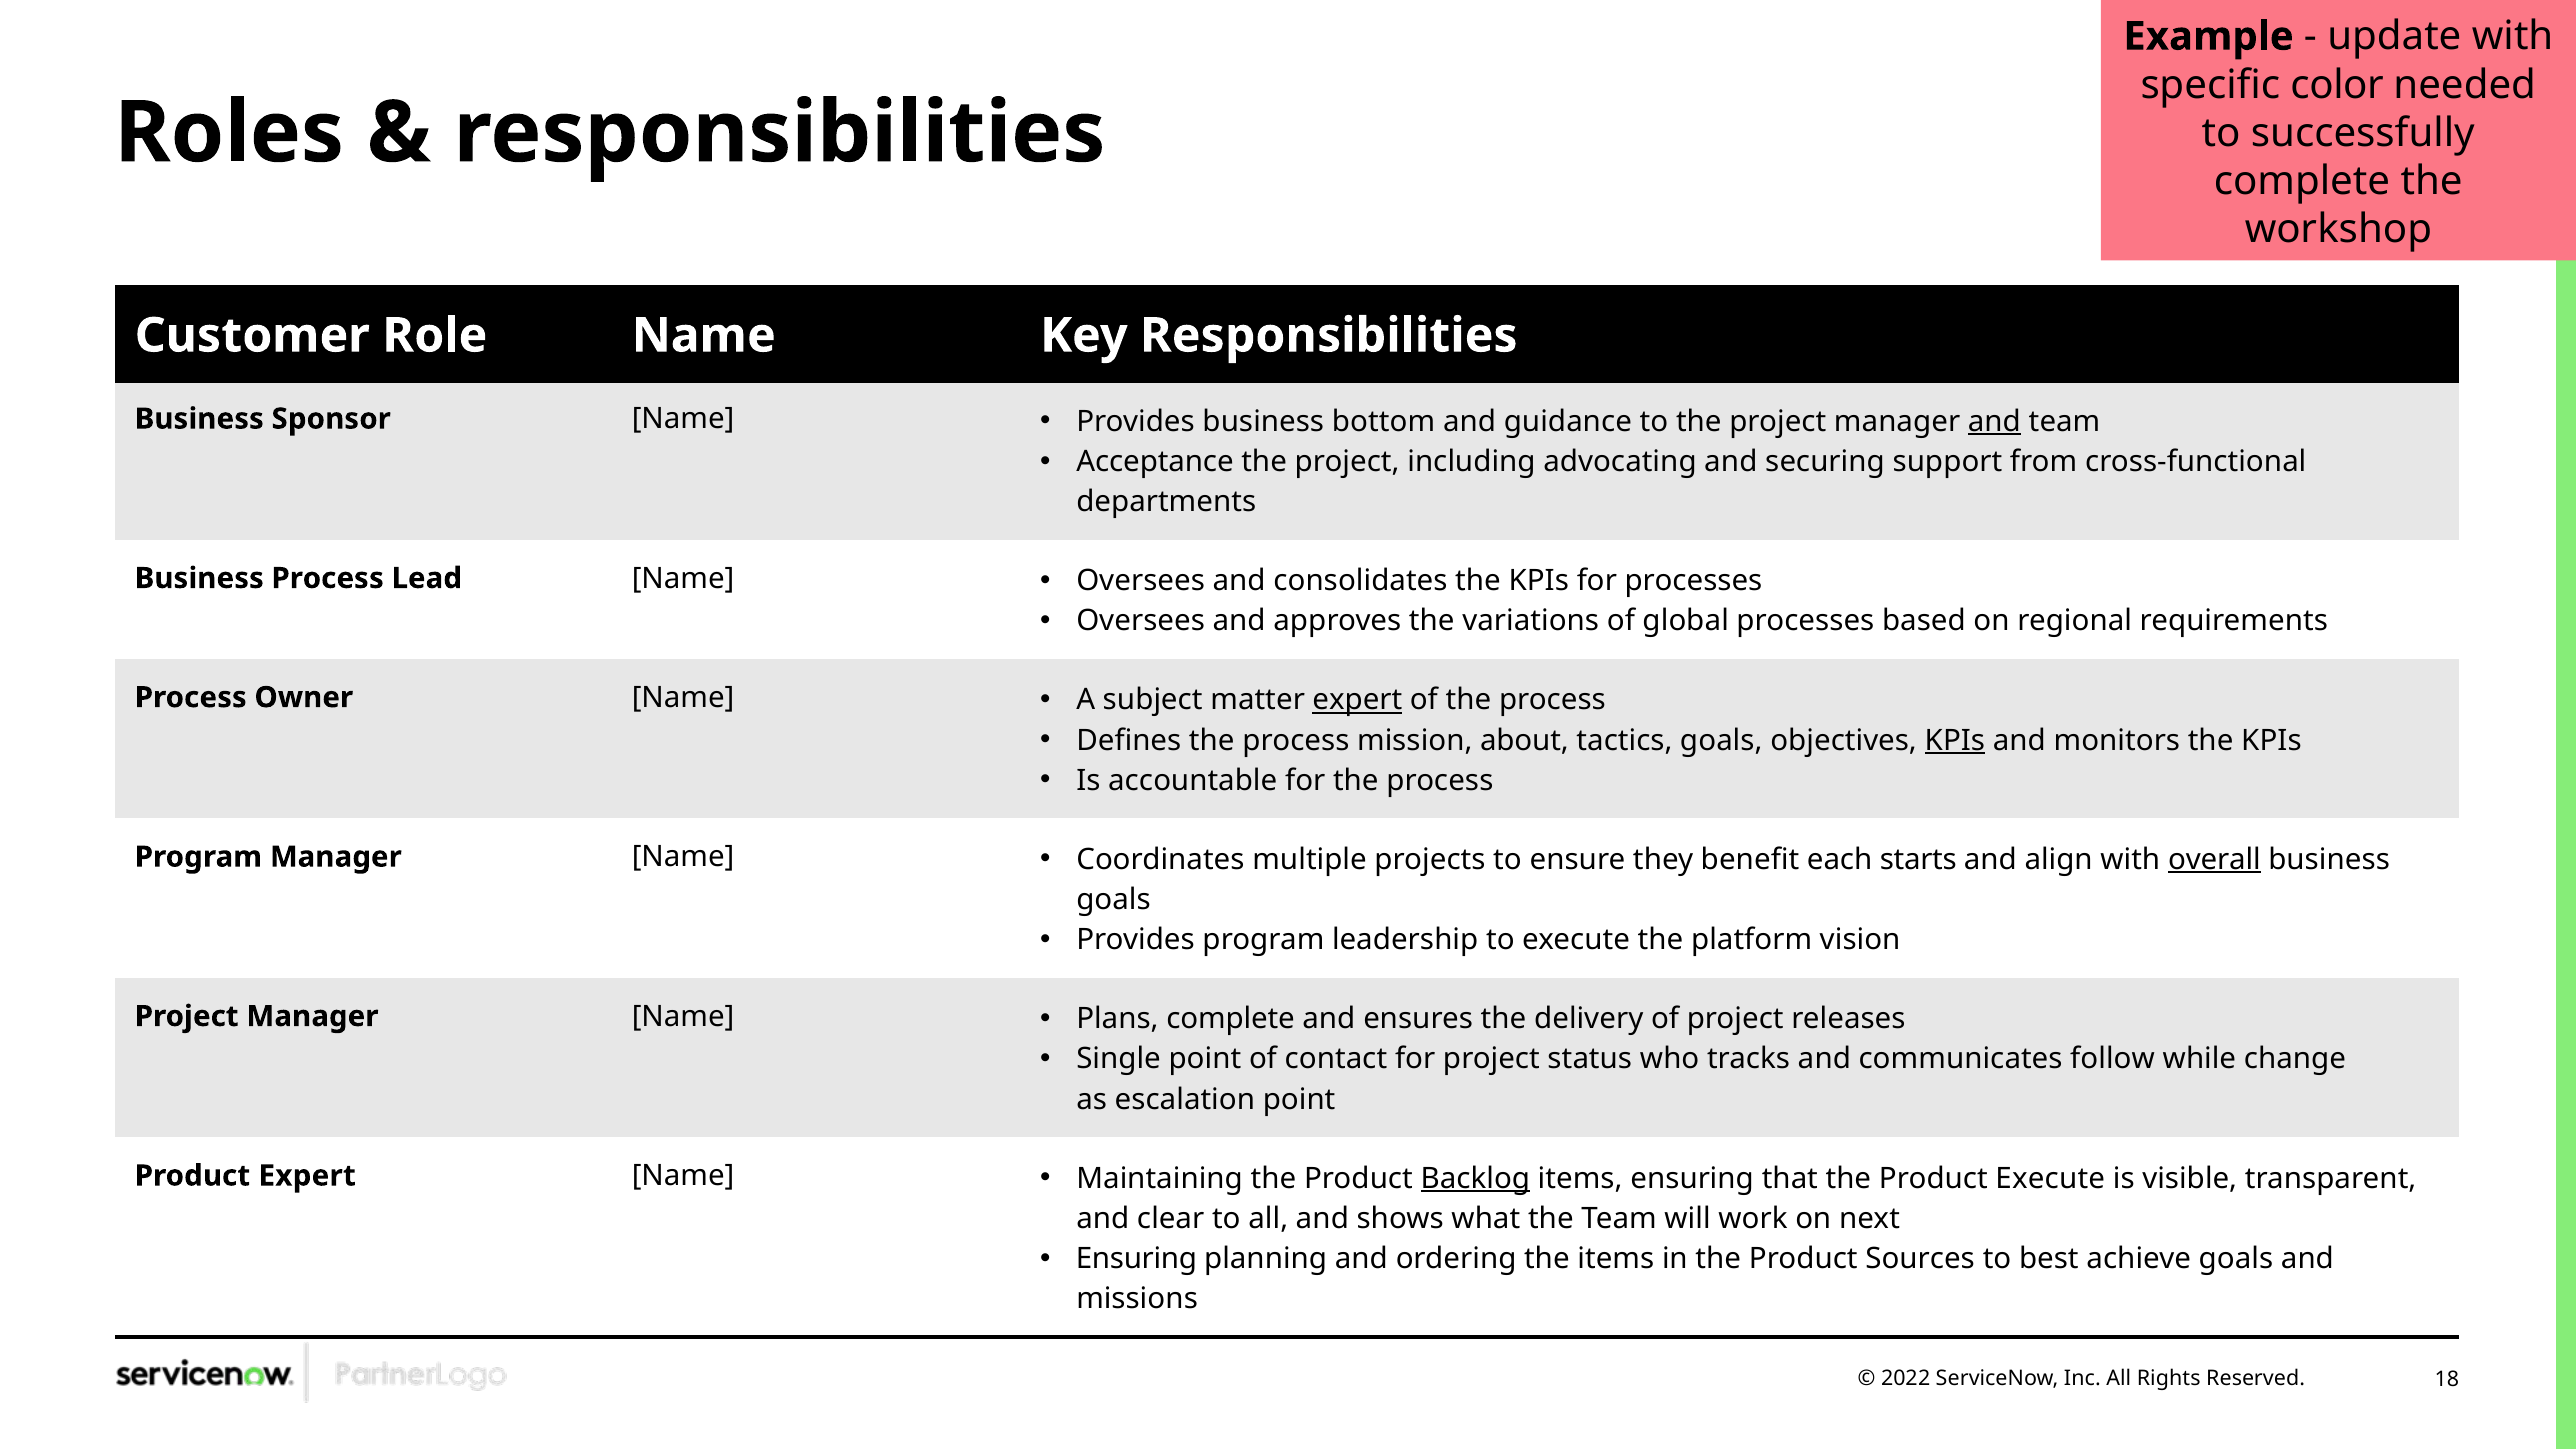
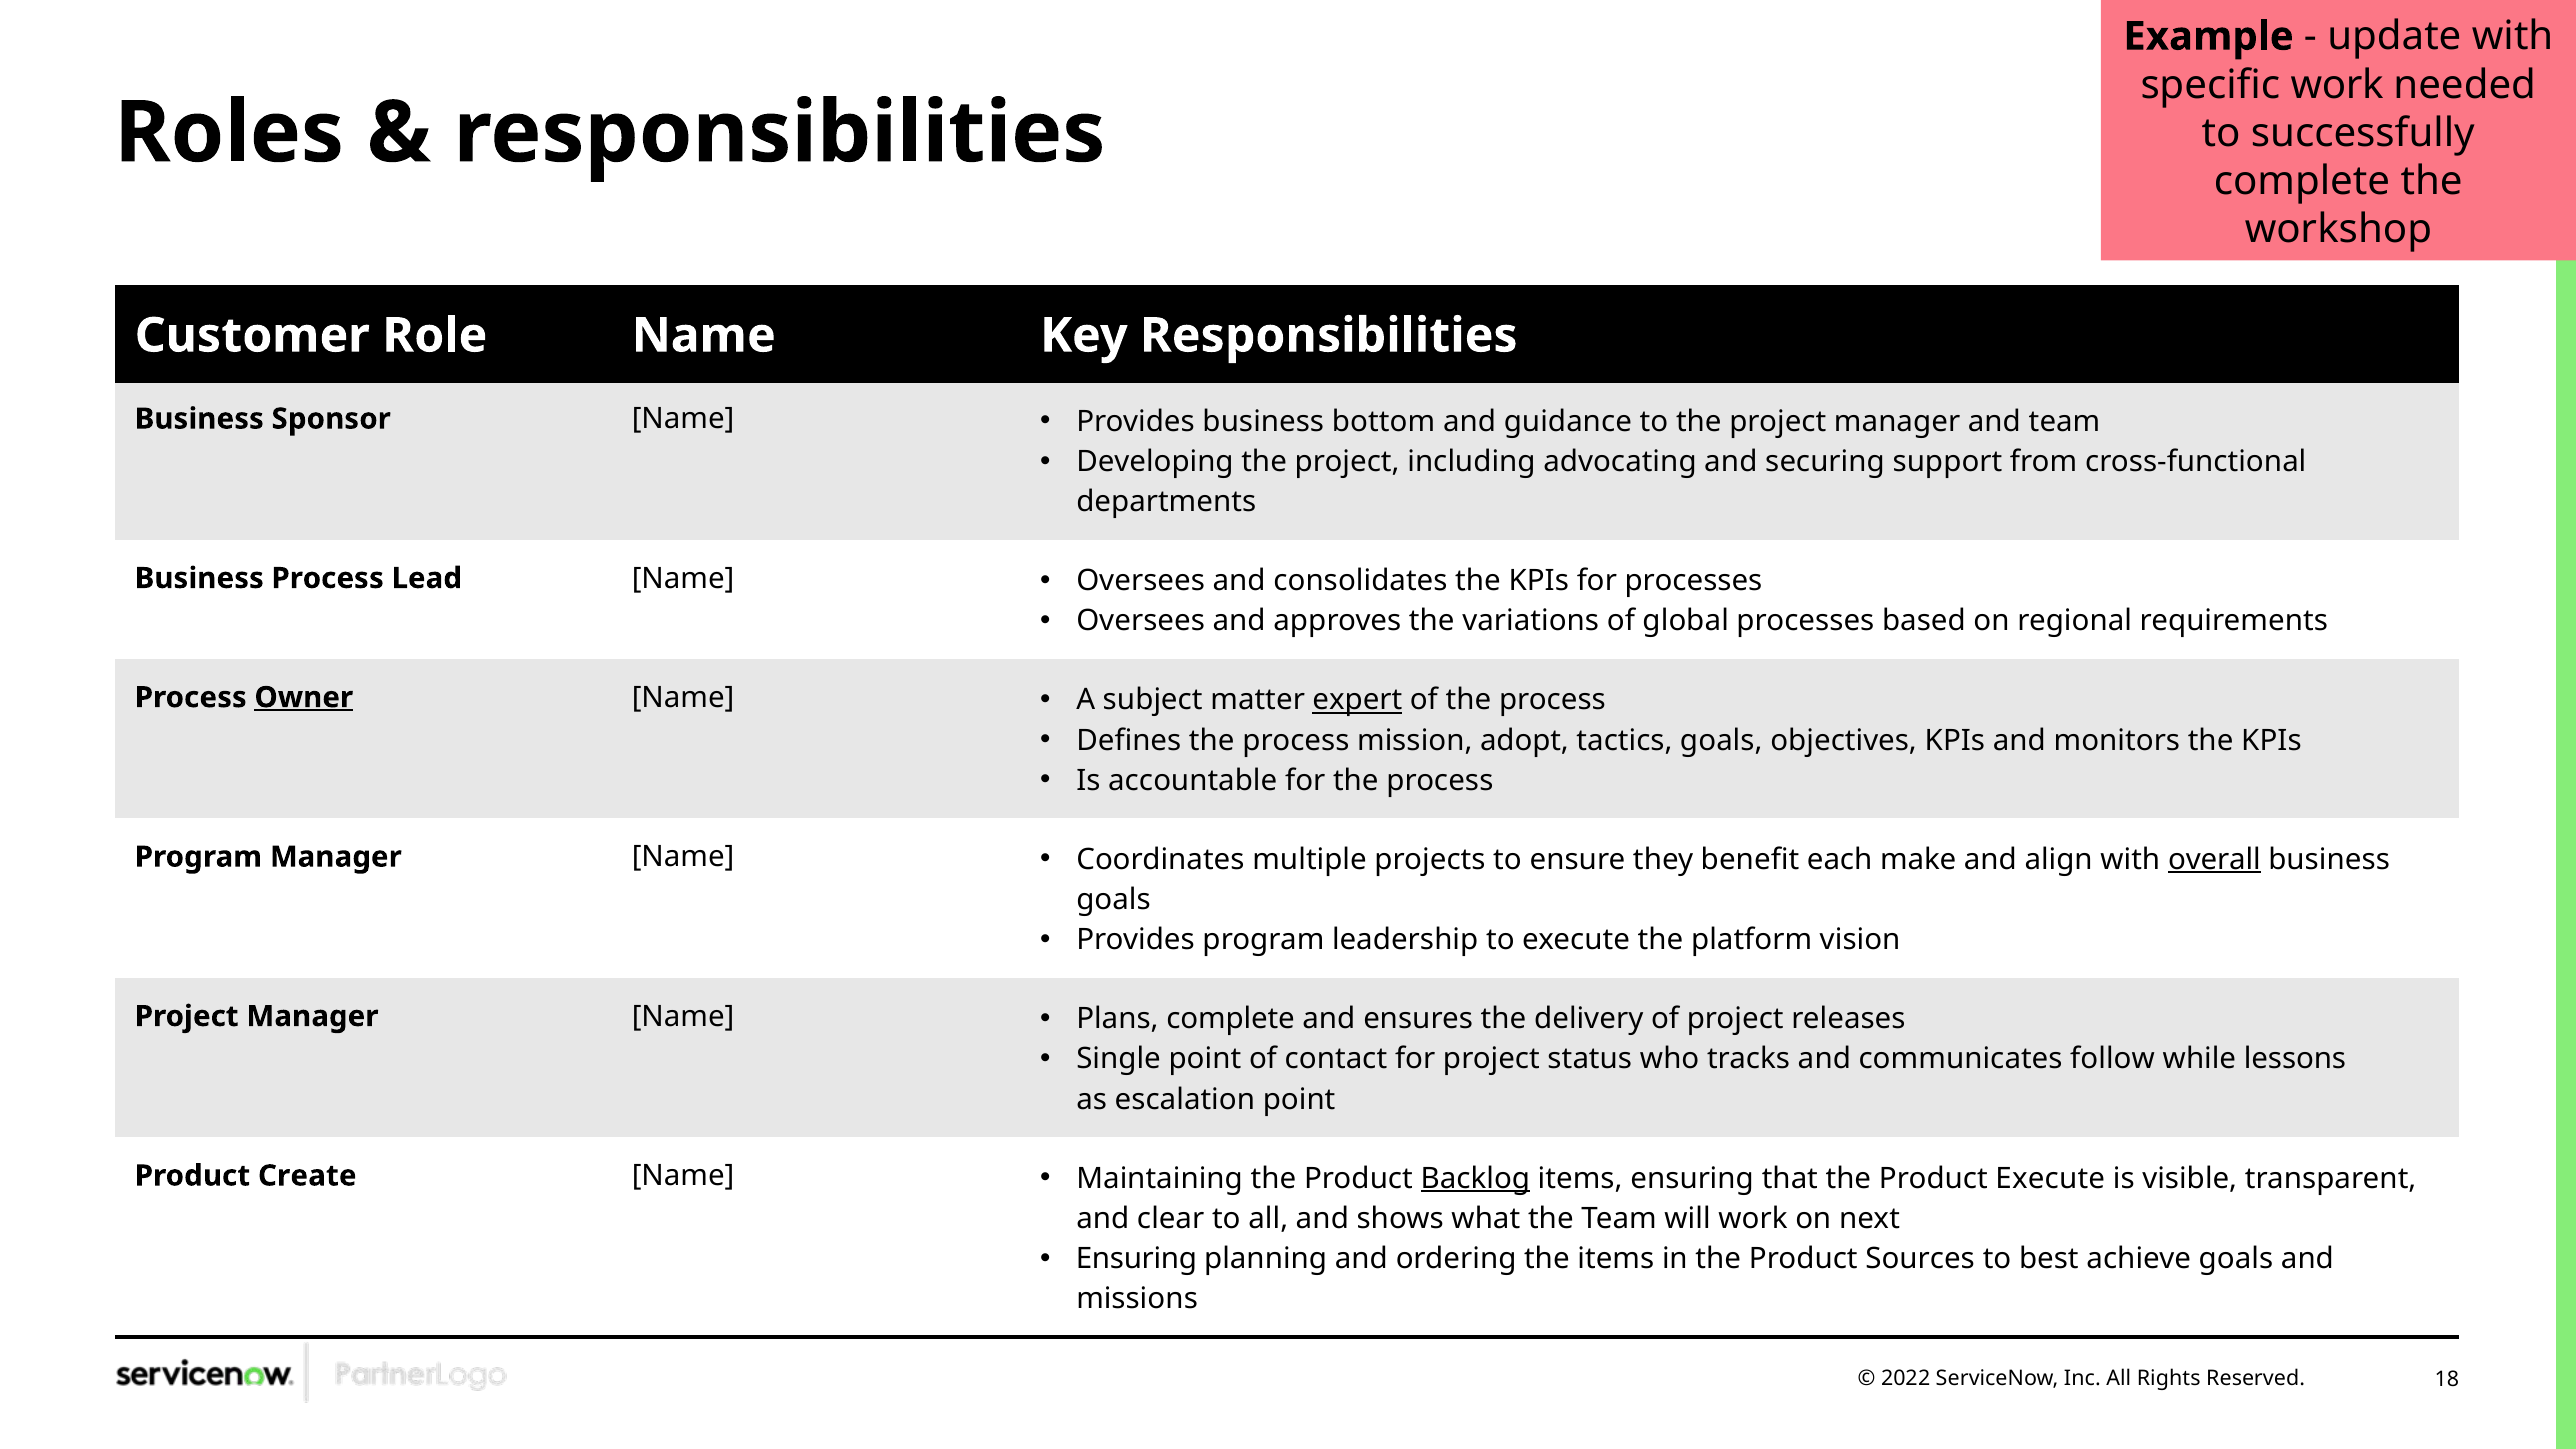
specific color: color -> work (2337, 85)
and underline: present -> none (1994, 422)
Acceptance: Acceptance -> Developing (1155, 462)
Owner underline: none -> present (304, 698)
about: about -> adopt (1524, 741)
KPIs underline: present -> none (1955, 741)
starts: starts -> make (1918, 860)
change: change -> lessons (2295, 1059)
Product Expert: Expert -> Create (307, 1176)
